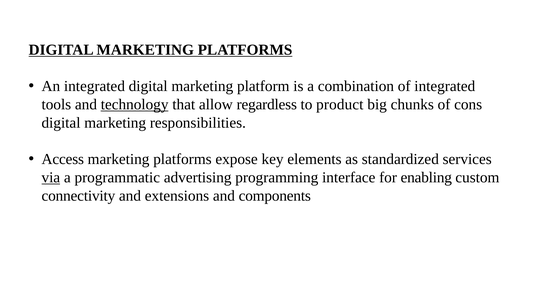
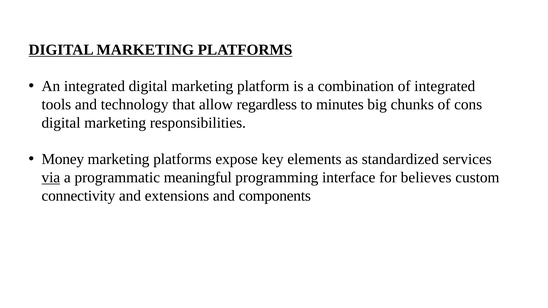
technology underline: present -> none (135, 105)
product: product -> minutes (340, 105)
Access: Access -> Money (63, 159)
advertising: advertising -> meaningful (198, 178)
enabling: enabling -> believes (426, 178)
